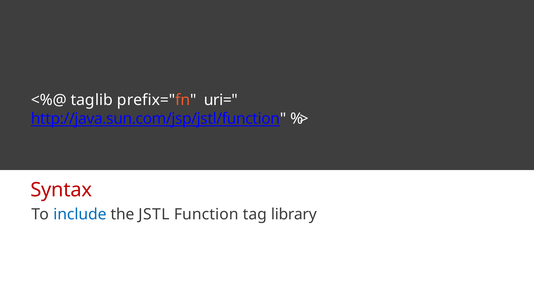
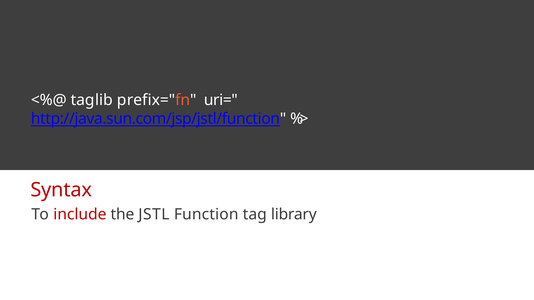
include colour: blue -> red (80, 215)
